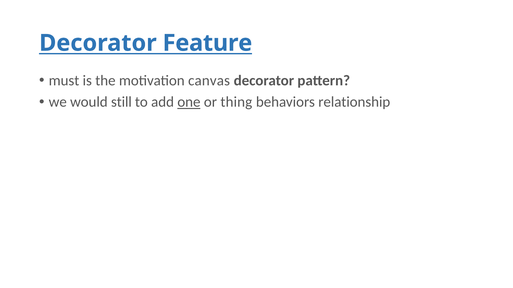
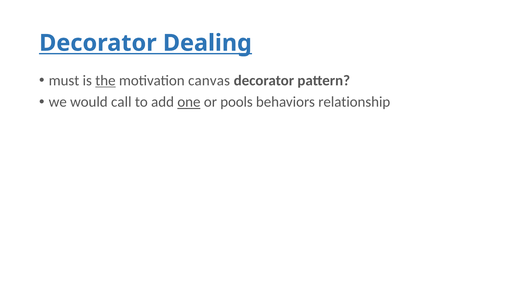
Feature: Feature -> Dealing (207, 43)
the underline: none -> present (105, 81)
still: still -> call (121, 102)
thing: thing -> pools (236, 102)
